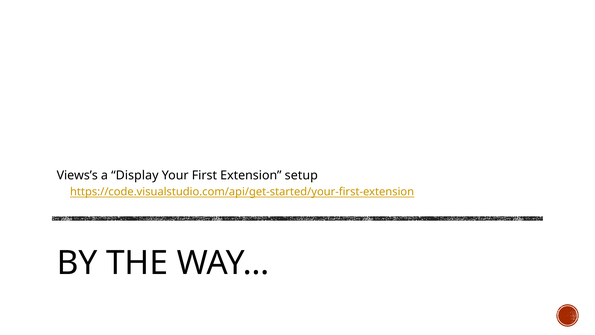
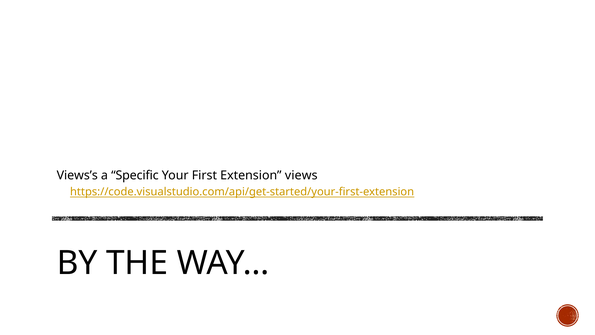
Display: Display -> Specific (135, 175)
setup: setup -> views (301, 175)
